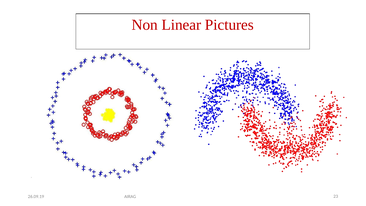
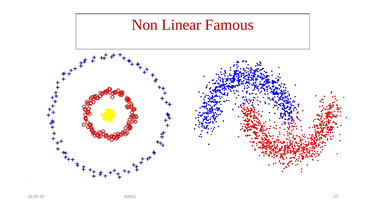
Pictures: Pictures -> Famous (229, 25)
